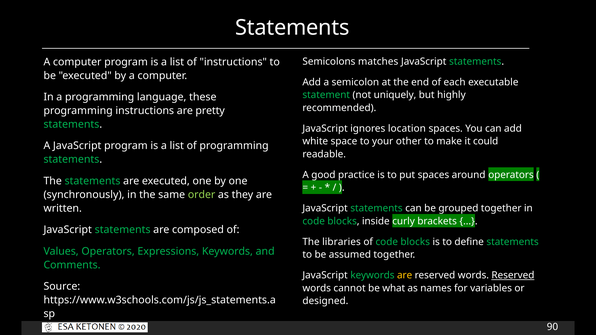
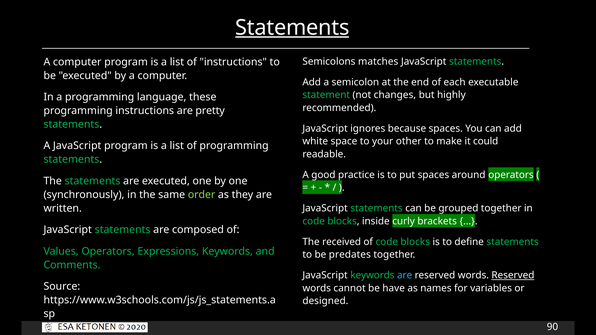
Statements underline: none -> present (292, 28)
uniquely: uniquely -> changes (395, 95)
location: location -> because (407, 129)
libraries: libraries -> received (342, 242)
assumed: assumed -> predates (350, 255)
are colour: yellow -> light blue (405, 276)
what: what -> have (394, 288)
